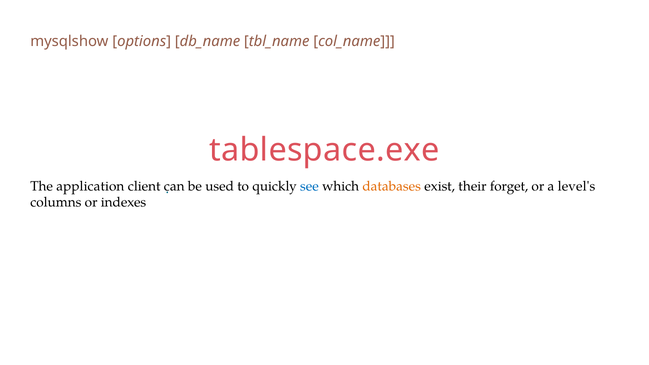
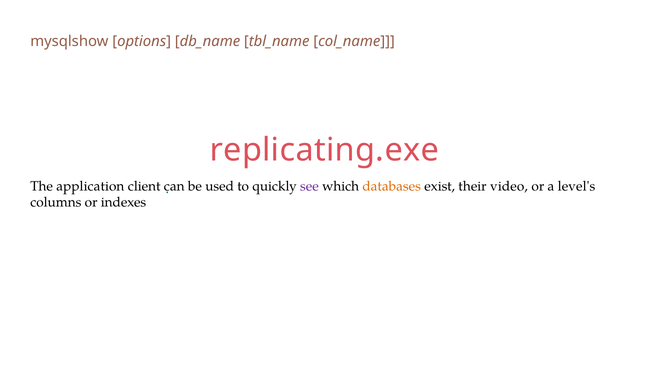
tablespace.exe: tablespace.exe -> replicating.exe (324, 150)
see colour: blue -> purple (309, 186)
forget: forget -> video (509, 186)
